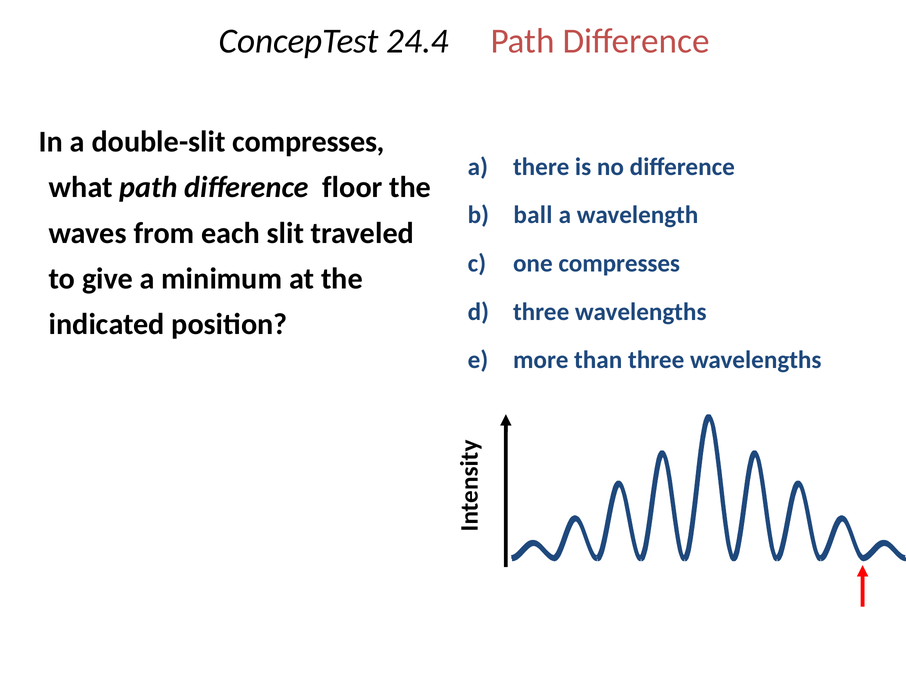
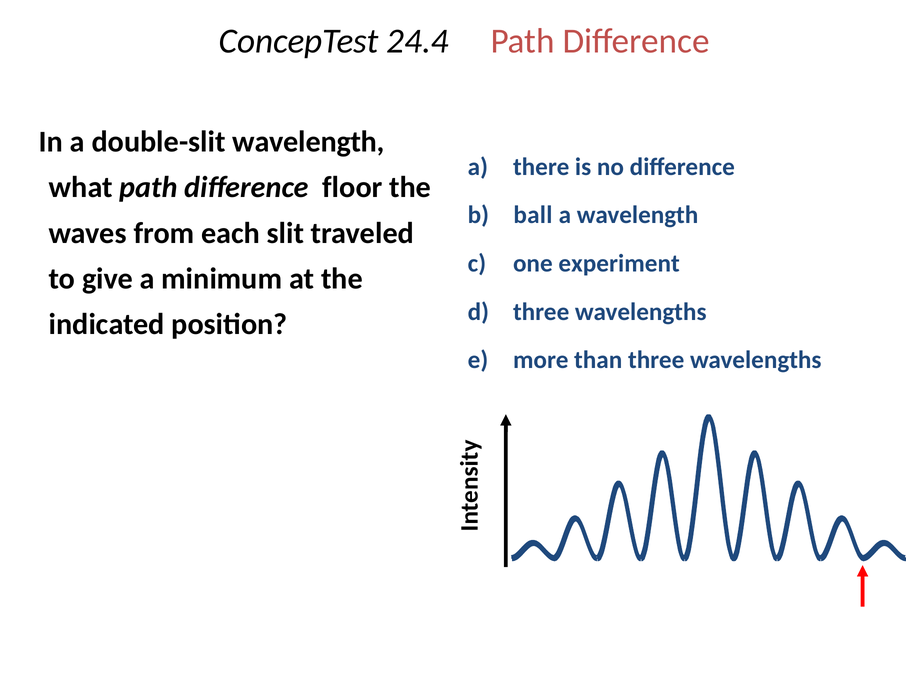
double-slit compresses: compresses -> wavelength (309, 142)
one compresses: compresses -> experiment (619, 264)
